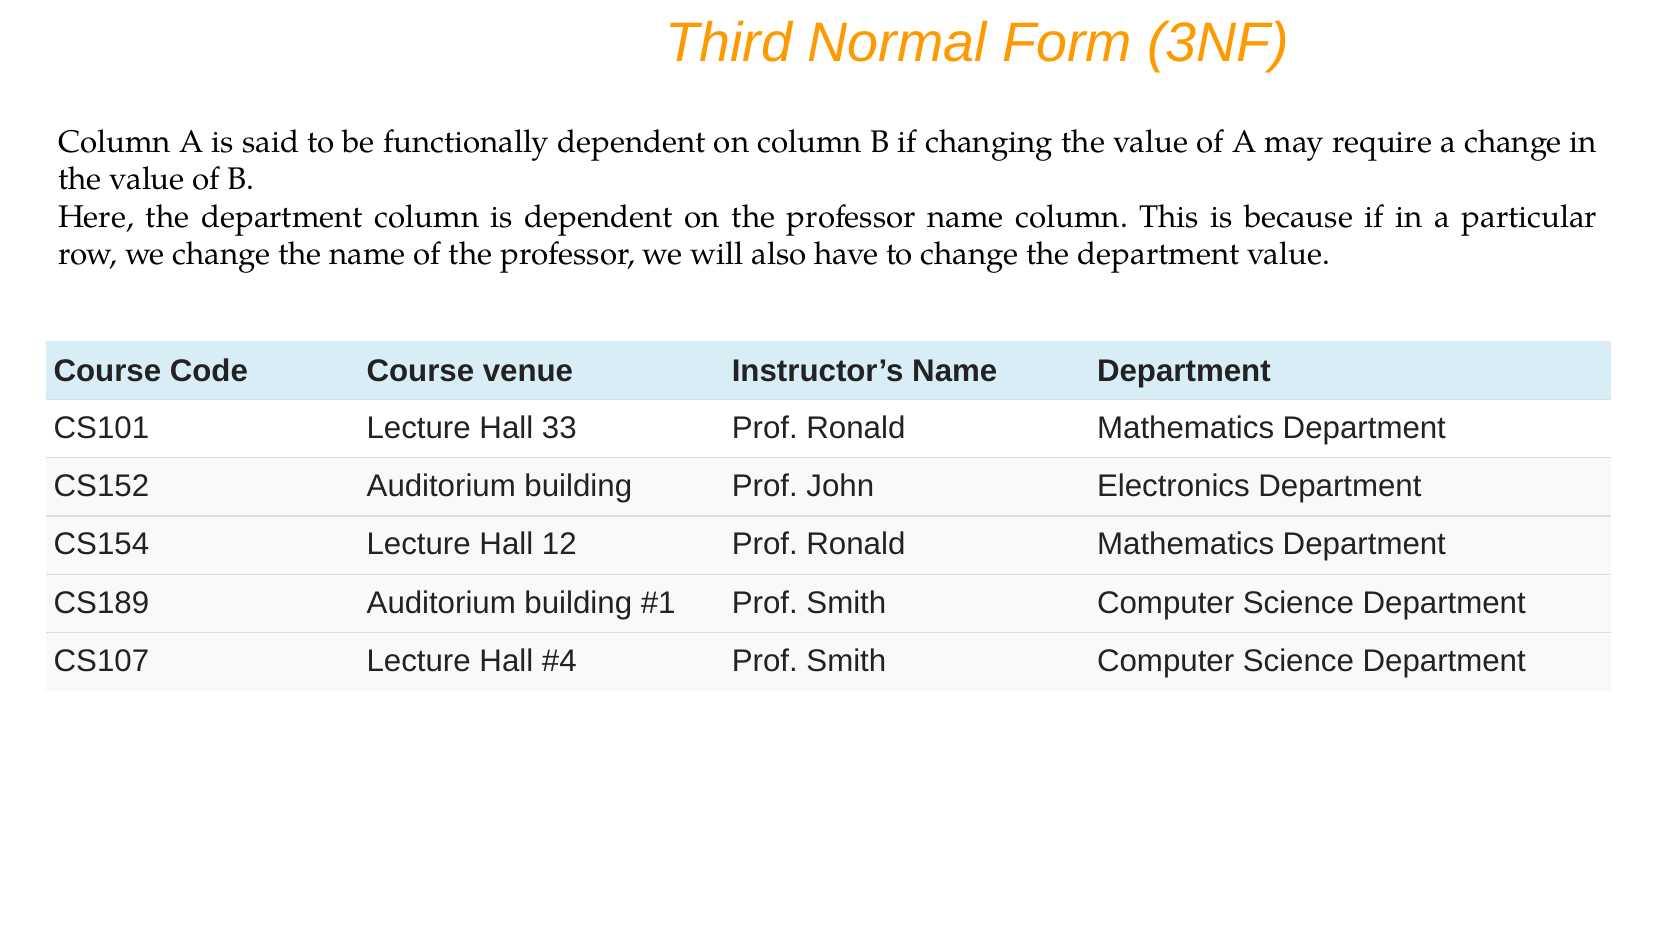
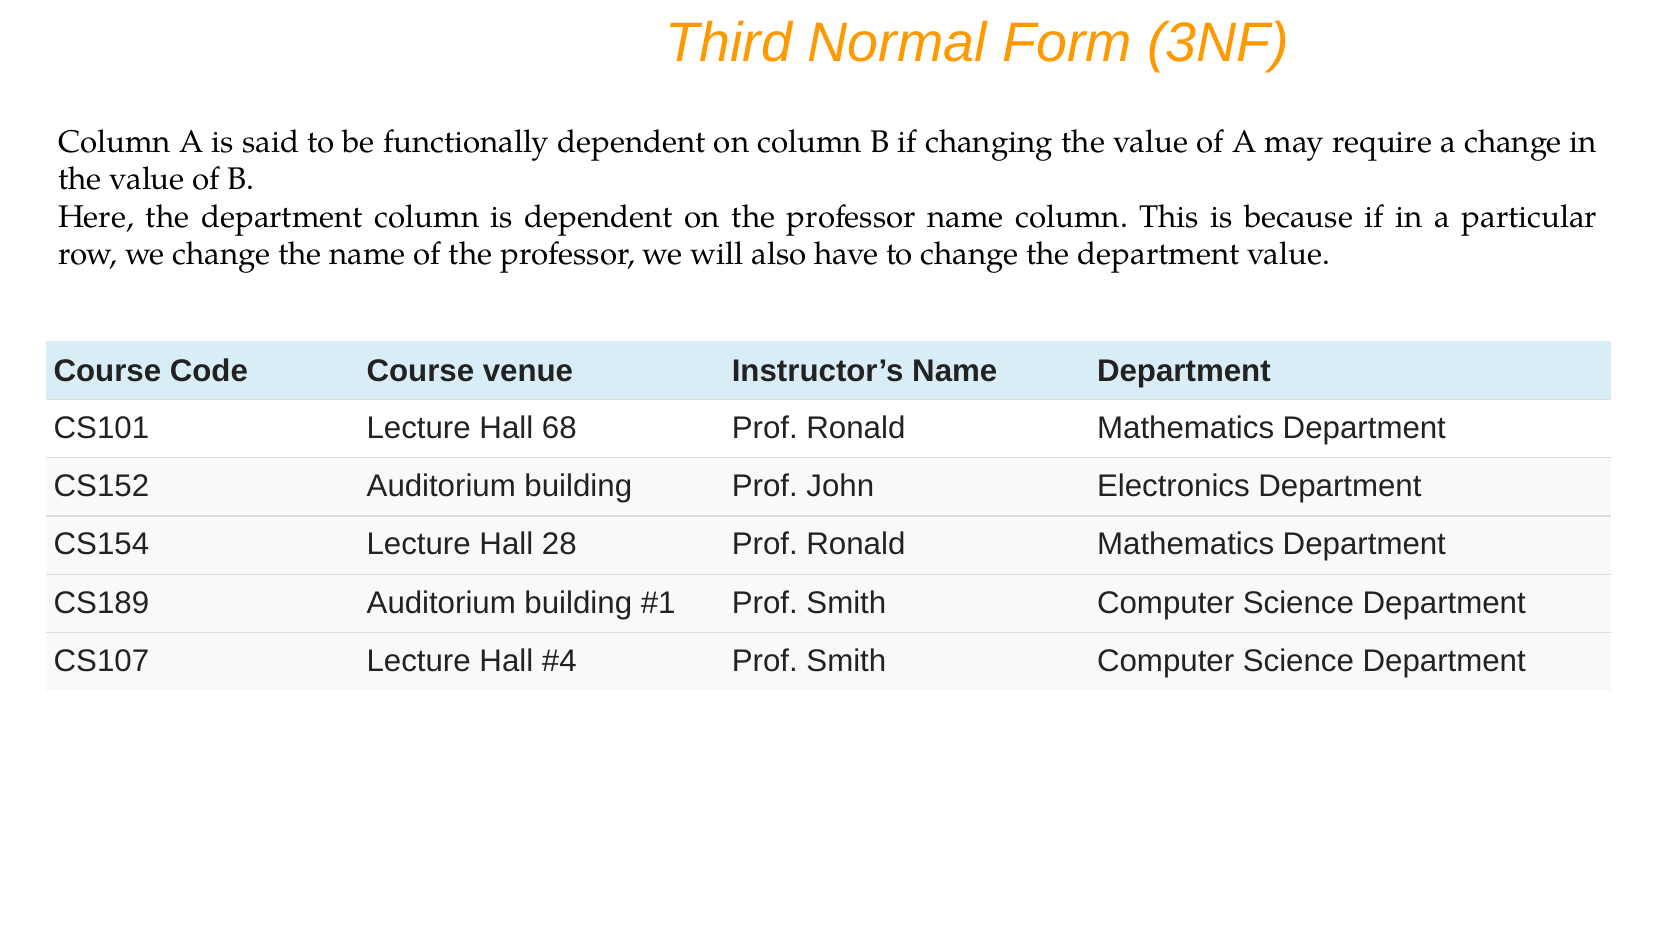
33: 33 -> 68 (559, 428)
12: 12 -> 28 (559, 544)
